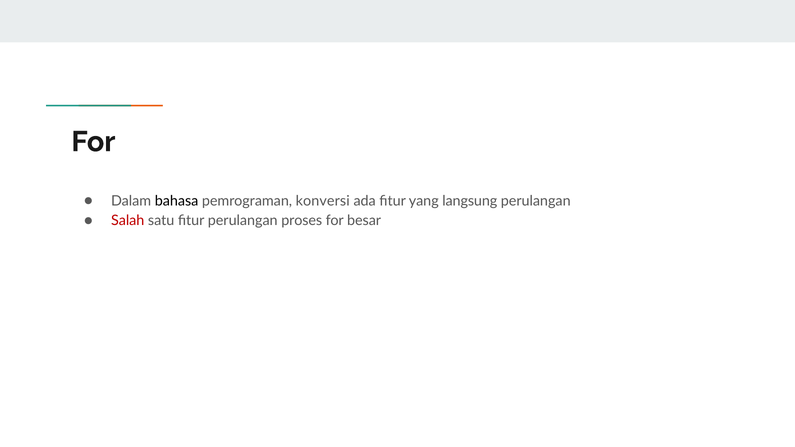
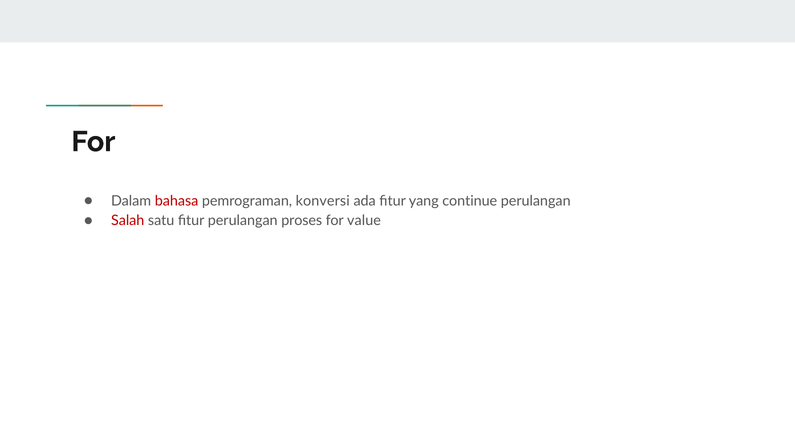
bahasa colour: black -> red (177, 201)
langsung: langsung -> continue (470, 201)
besar: besar -> value (364, 221)
